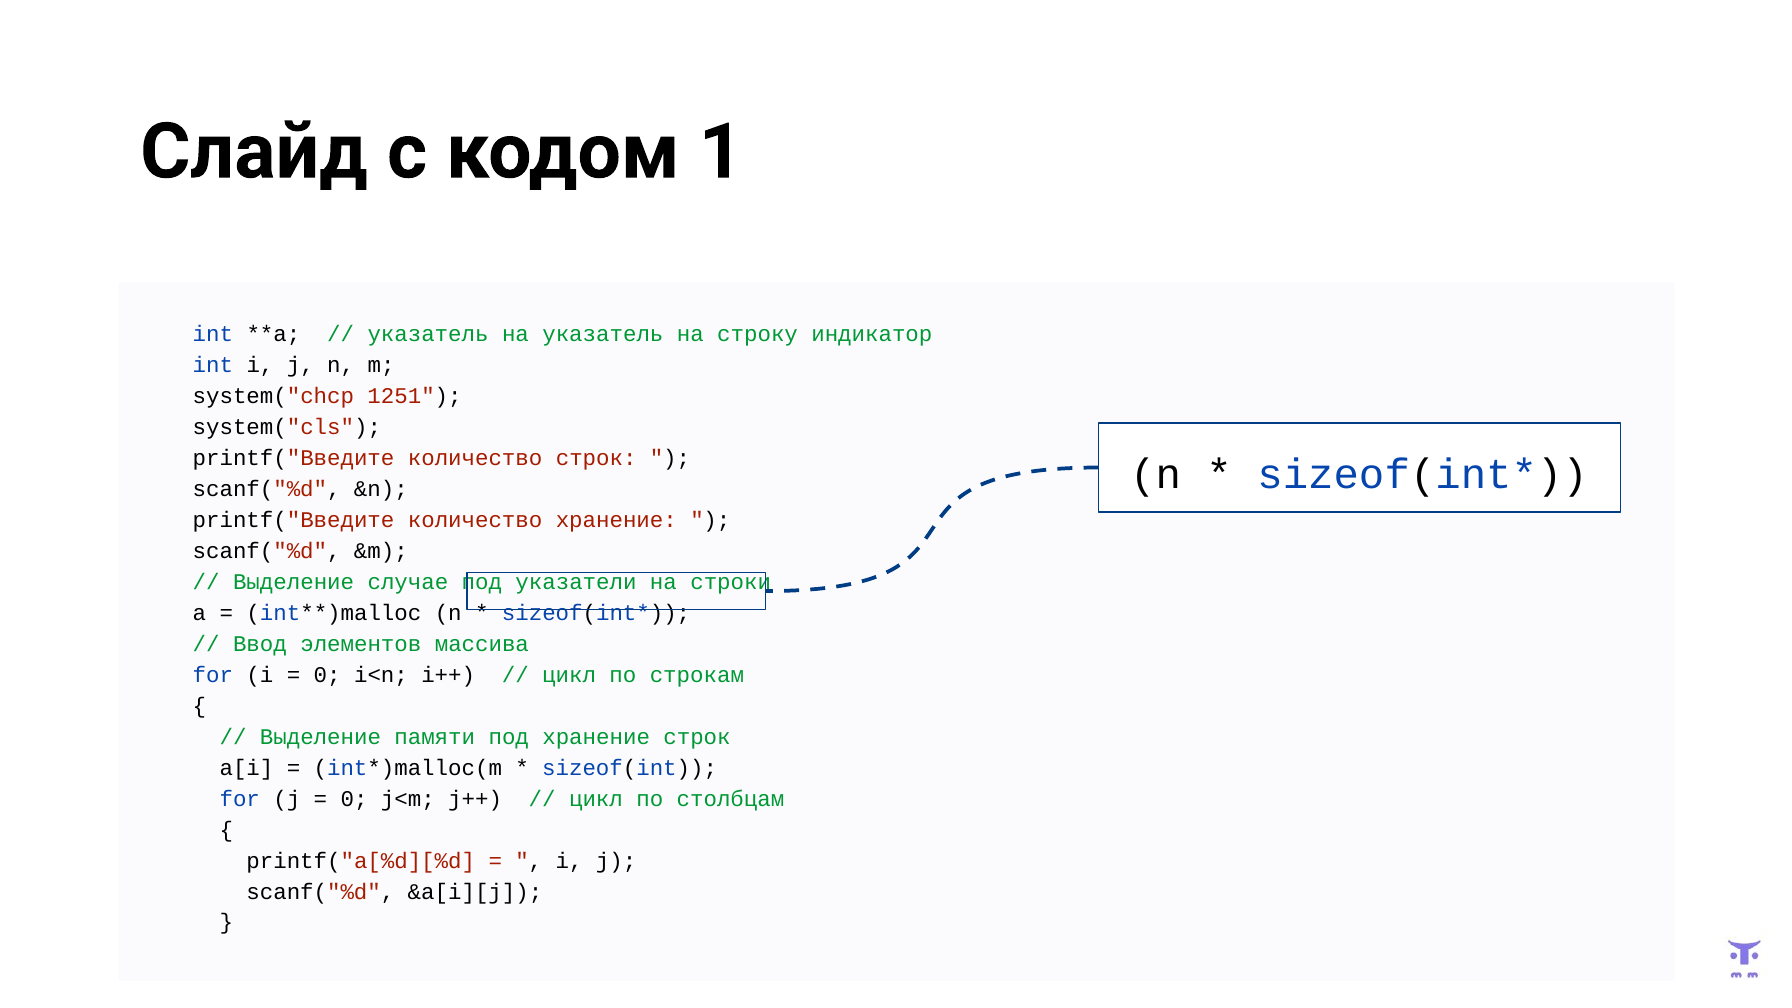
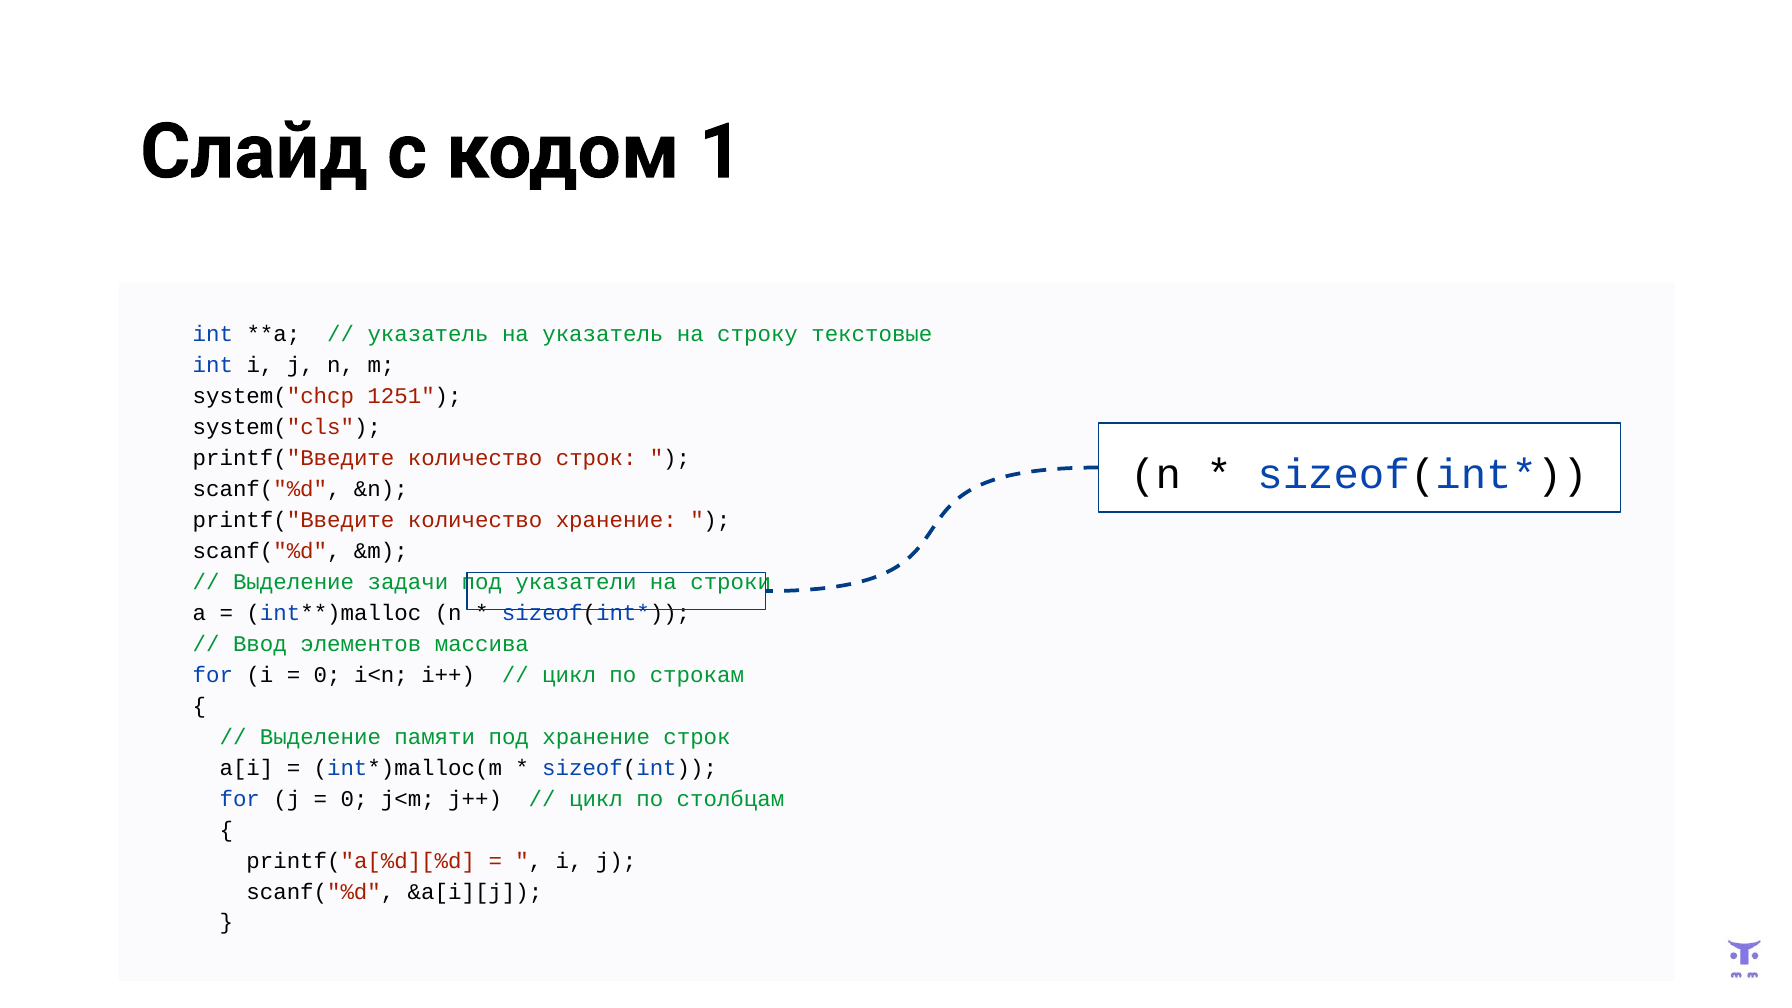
индикатор: индикатор -> текстовые (872, 334)
случае: случае -> задачи (408, 582)
